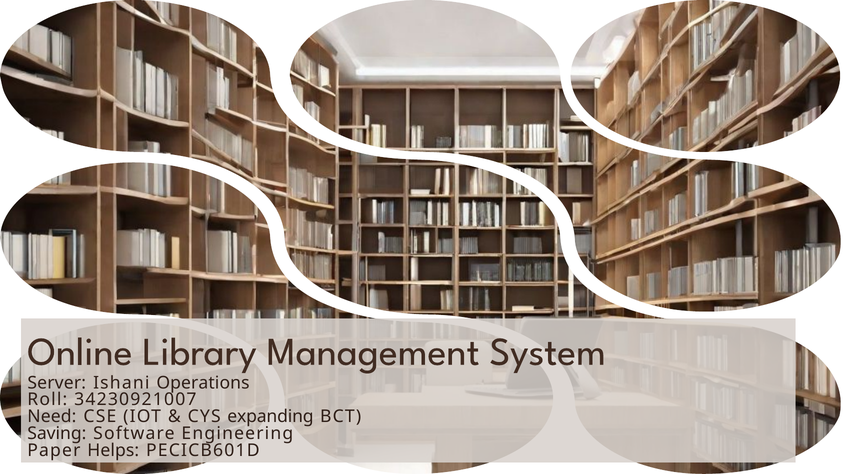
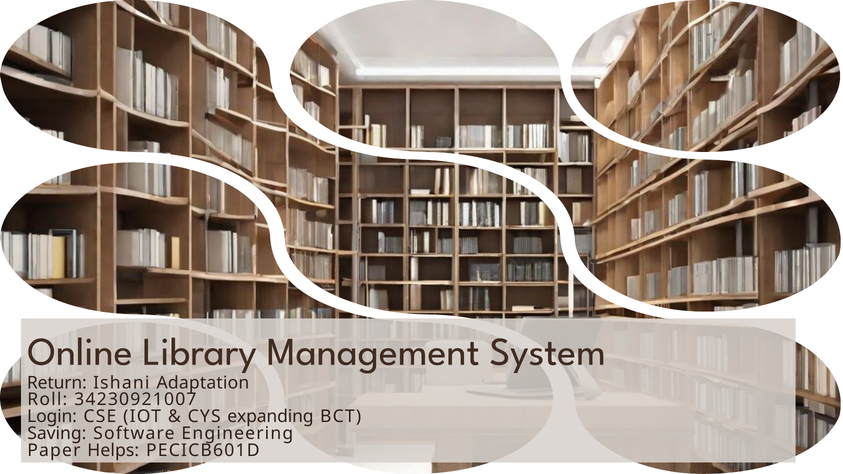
Server: Server -> Return (57, 383)
Operations: Operations -> Adaptation (203, 383)
Need: Need -> Login (52, 417)
